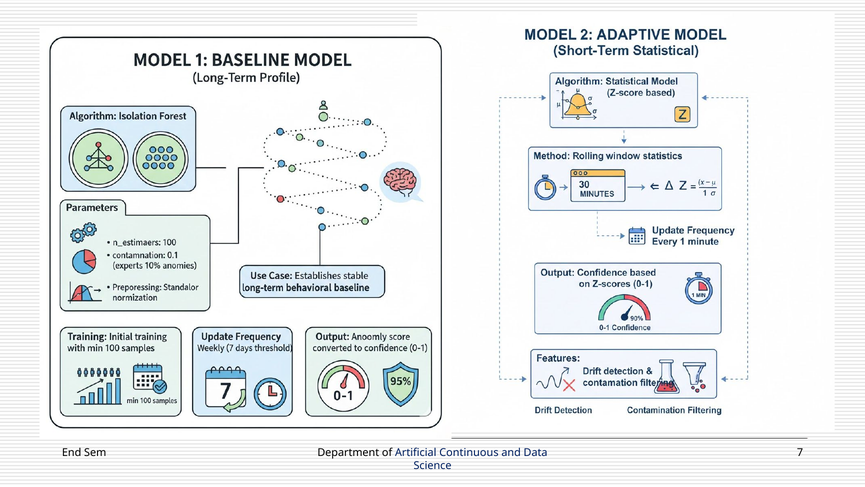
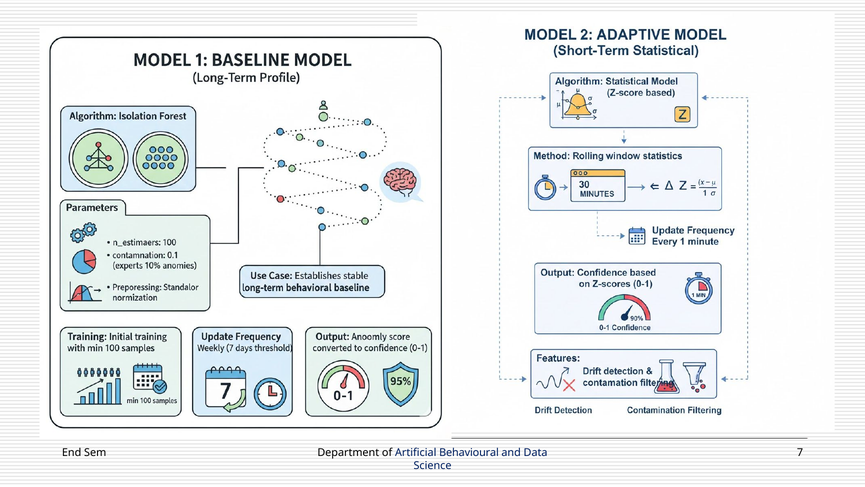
Continuous: Continuous -> Behavioural (469, 452)
